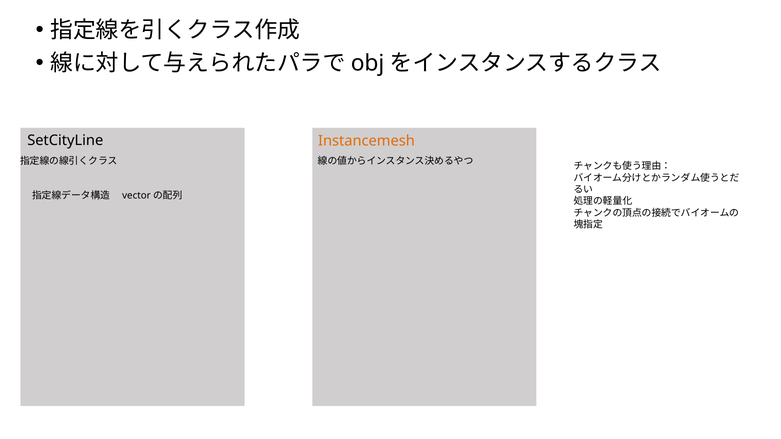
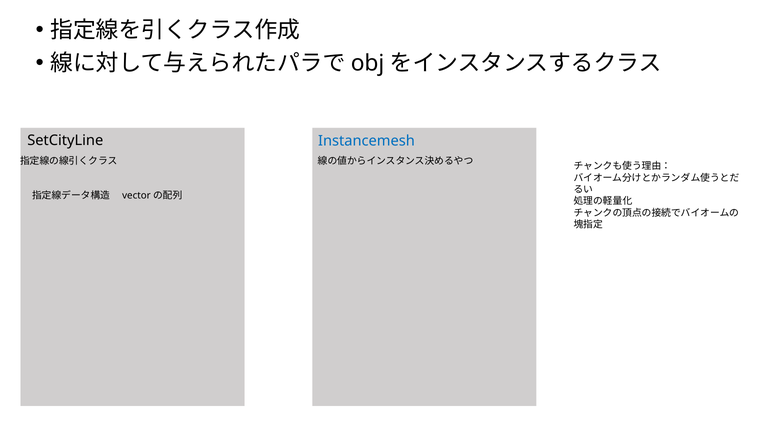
Instancemesh colour: orange -> blue (366, 141)
